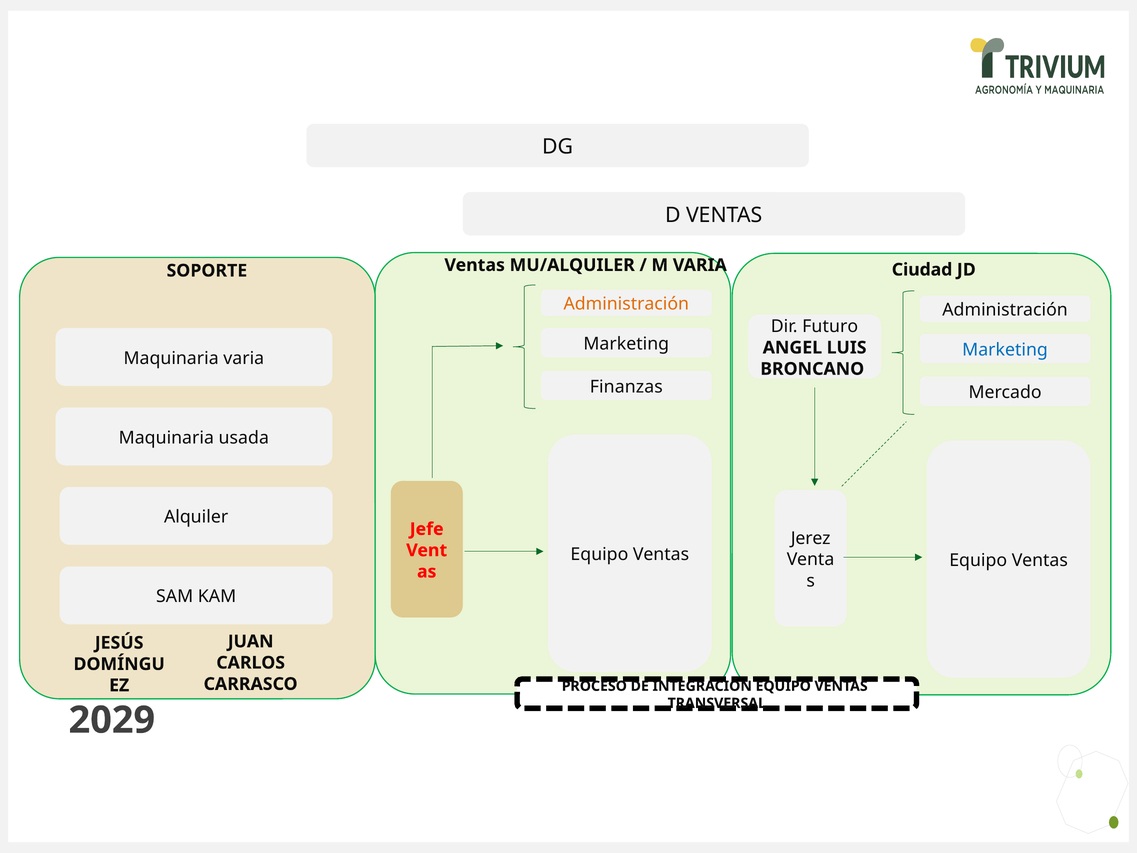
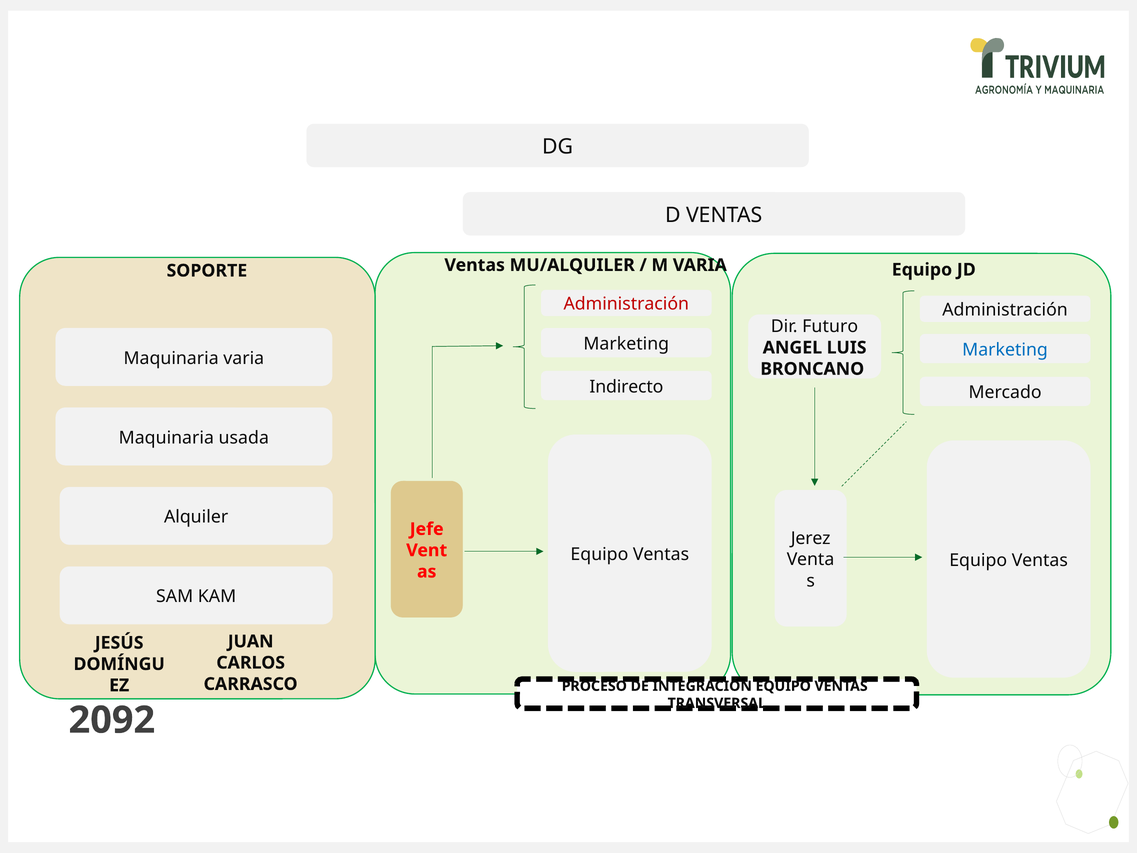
Ciudad: Ciudad -> Equipo (922, 270)
Administración colour: orange -> red (626, 304)
Finanzas: Finanzas -> Indirecto (626, 387)
2029: 2029 -> 2092 (112, 720)
